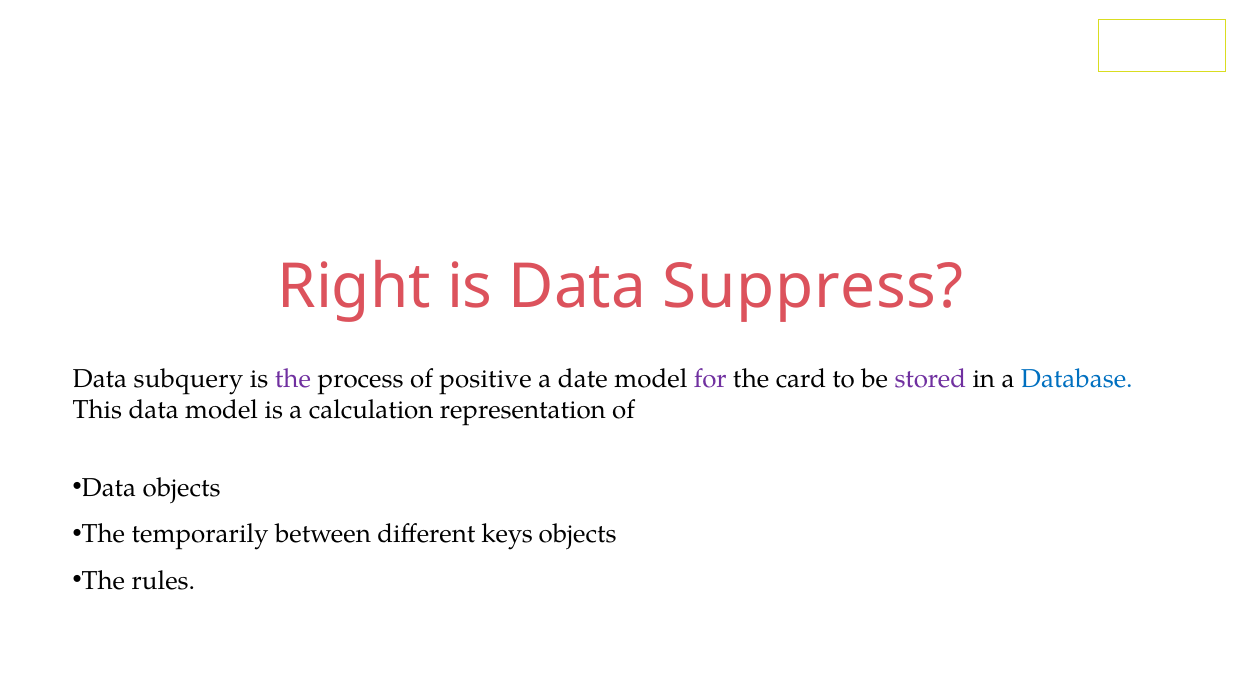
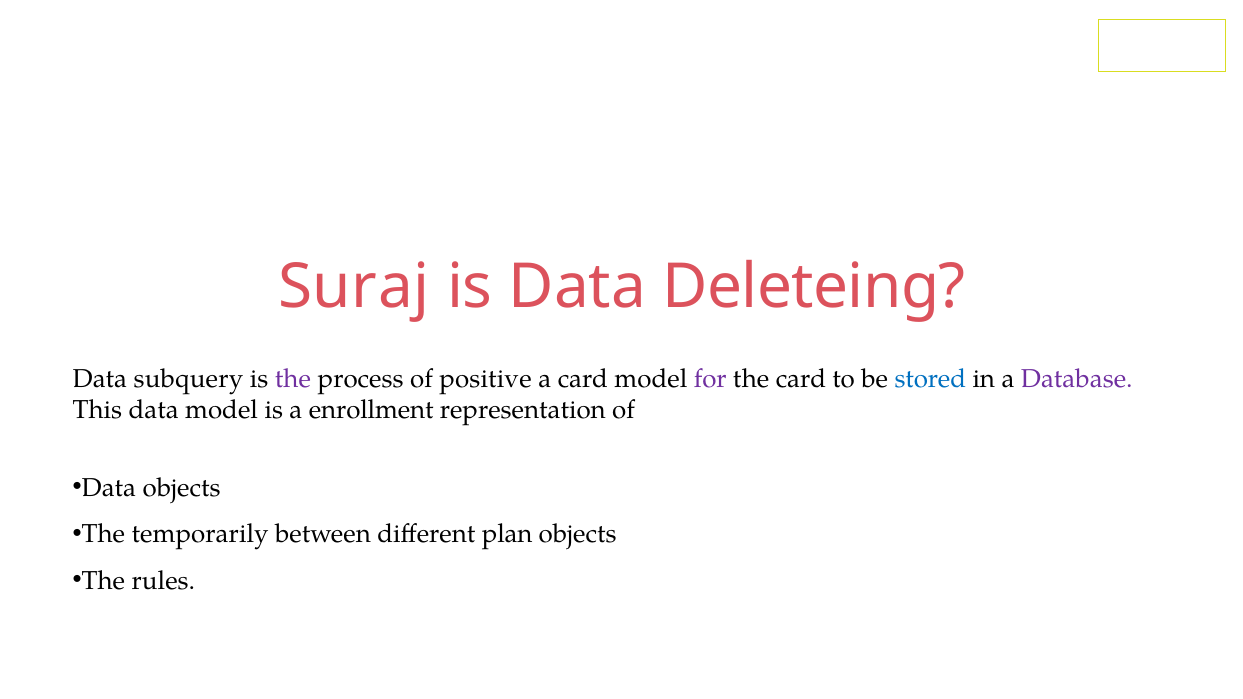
Right: Right -> Suraj (354, 287)
Suppress: Suppress -> Deleteing (814, 287)
a date: date -> card (583, 379)
stored colour: purple -> blue (930, 379)
Database colour: blue -> purple (1077, 379)
calculation: calculation -> enrollment (371, 410)
keys: keys -> plan (507, 534)
